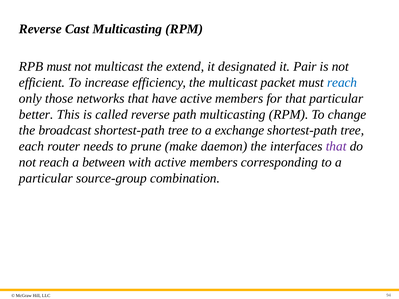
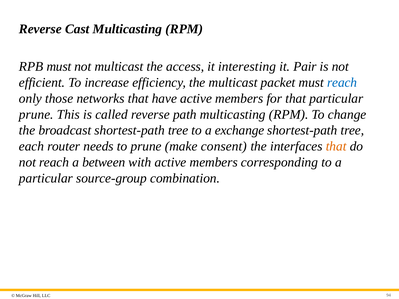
extend: extend -> access (185, 67)
designated: designated -> interesting (247, 67)
better: better -> prune (36, 114)
daemon: daemon -> consent (224, 146)
that colour: purple -> orange (336, 146)
